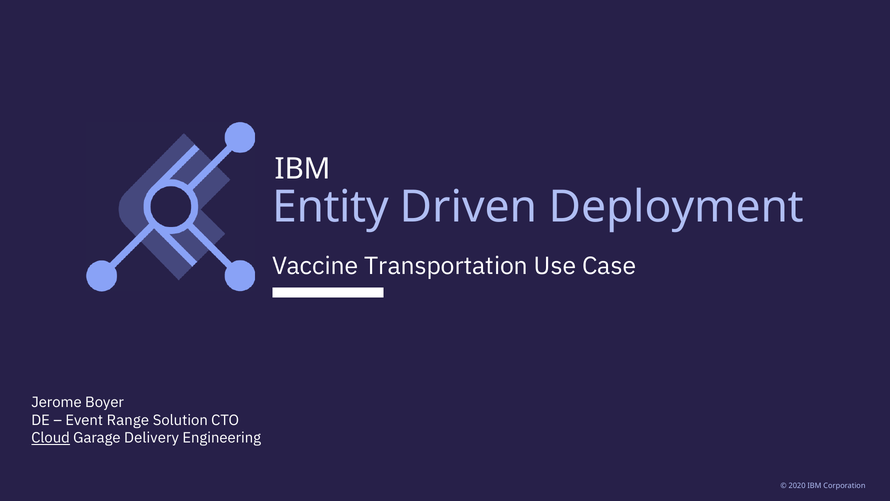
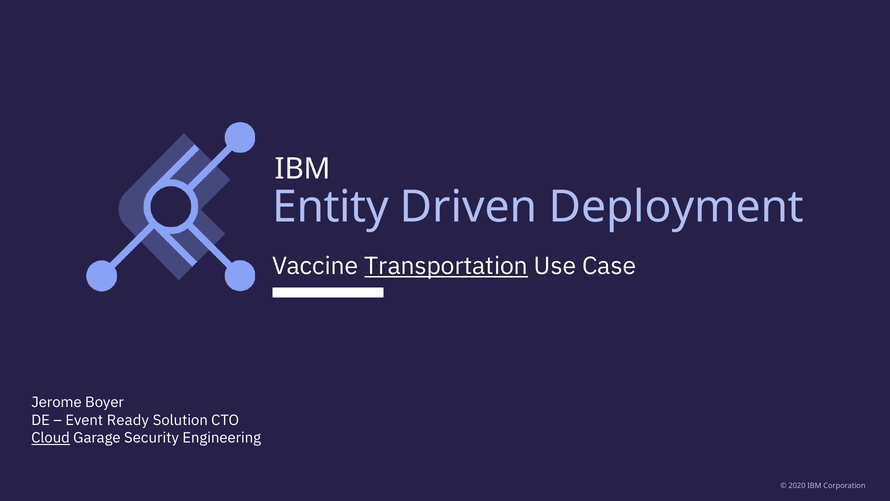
Transportation underline: none -> present (446, 266)
Range: Range -> Ready (128, 420)
Delivery: Delivery -> Security (152, 438)
